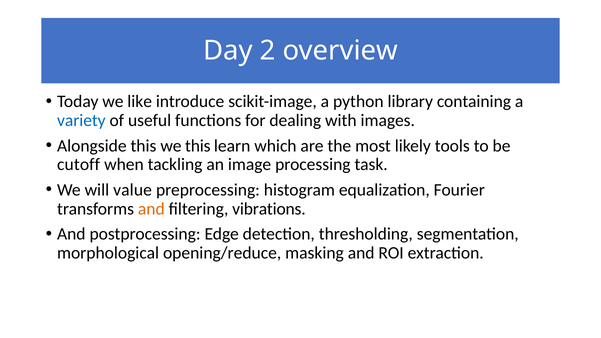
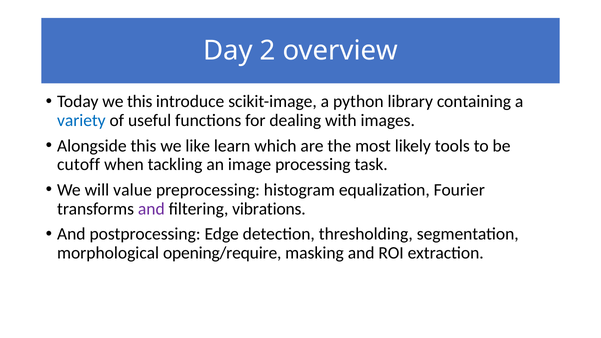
we like: like -> this (140, 102)
we this: this -> like (198, 146)
and colour: orange -> purple (151, 209)
opening/reduce: opening/reduce -> opening/require (222, 253)
